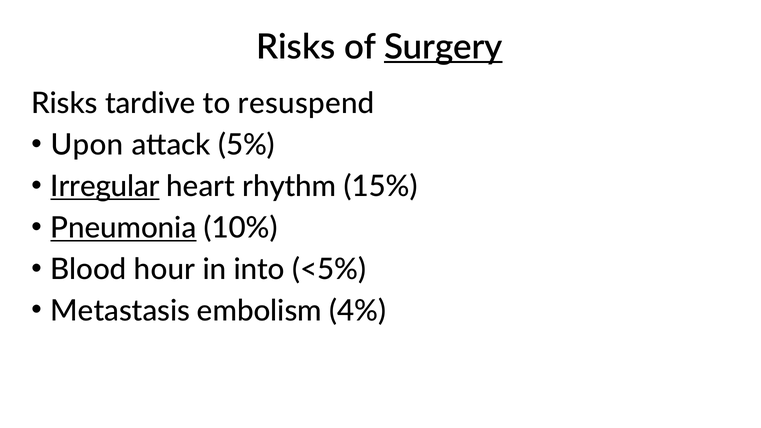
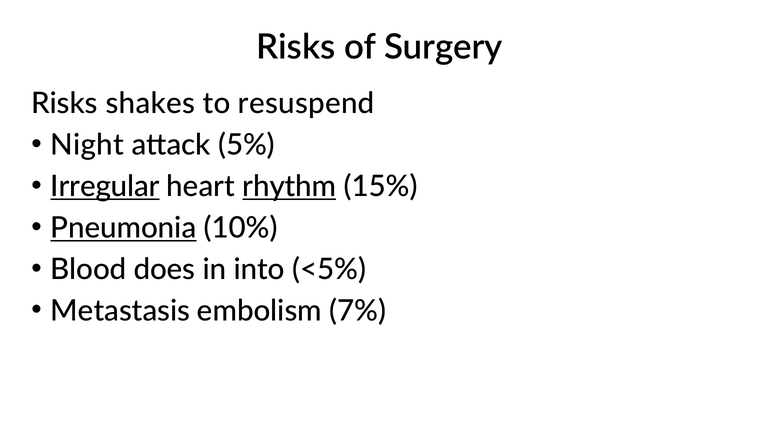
Surgery underline: present -> none (443, 47)
tardive: tardive -> shakes (150, 104)
Upon: Upon -> Night (87, 145)
rhythm underline: none -> present (289, 187)
hour: hour -> does (165, 269)
4%: 4% -> 7% (358, 311)
